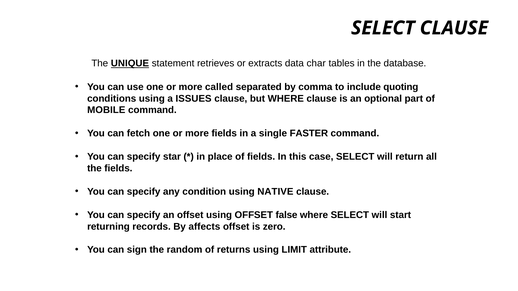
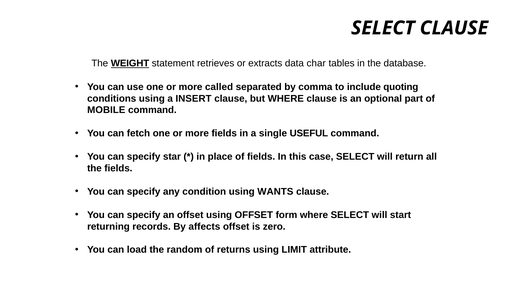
UNIQUE: UNIQUE -> WEIGHT (130, 63)
ISSUES: ISSUES -> INSERT (194, 99)
FASTER: FASTER -> USEFUL (309, 134)
NATIVE: NATIVE -> WANTS (275, 192)
false: false -> form (286, 215)
sign: sign -> load (137, 250)
